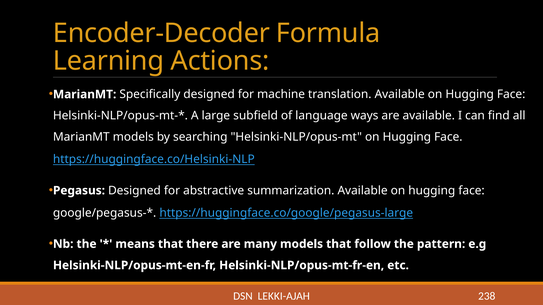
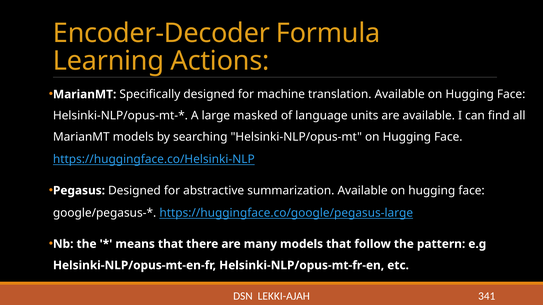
subfield: subfield -> masked (256, 116)
ways: ways -> units (365, 116)
238: 238 -> 341 (487, 296)
